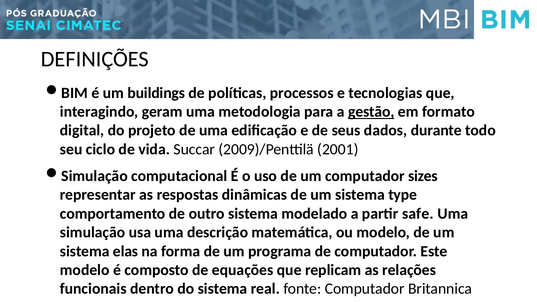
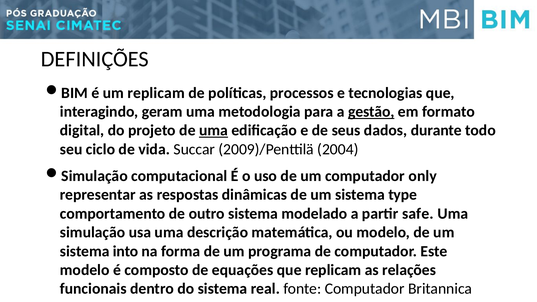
um buildings: buildings -> replicam (156, 93)
uma underline: none -> present (213, 131)
2001: 2001 -> 2004 (338, 149)
sizes: sizes -> only (423, 176)
elas: elas -> into (126, 251)
